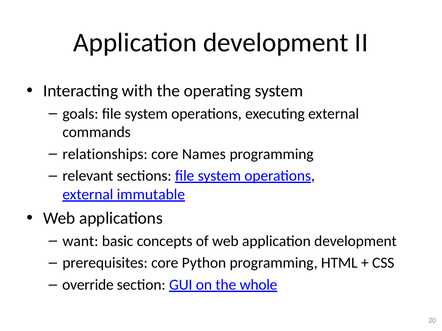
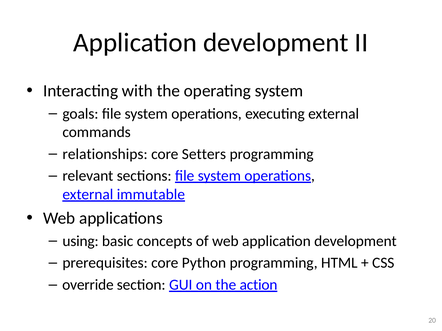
Names: Names -> Setters (204, 154)
want: want -> using (81, 241)
whole: whole -> action (259, 285)
